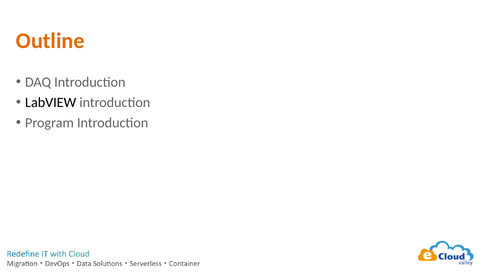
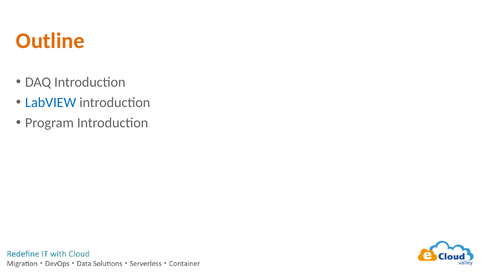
LabVIEW colour: black -> blue (51, 102)
